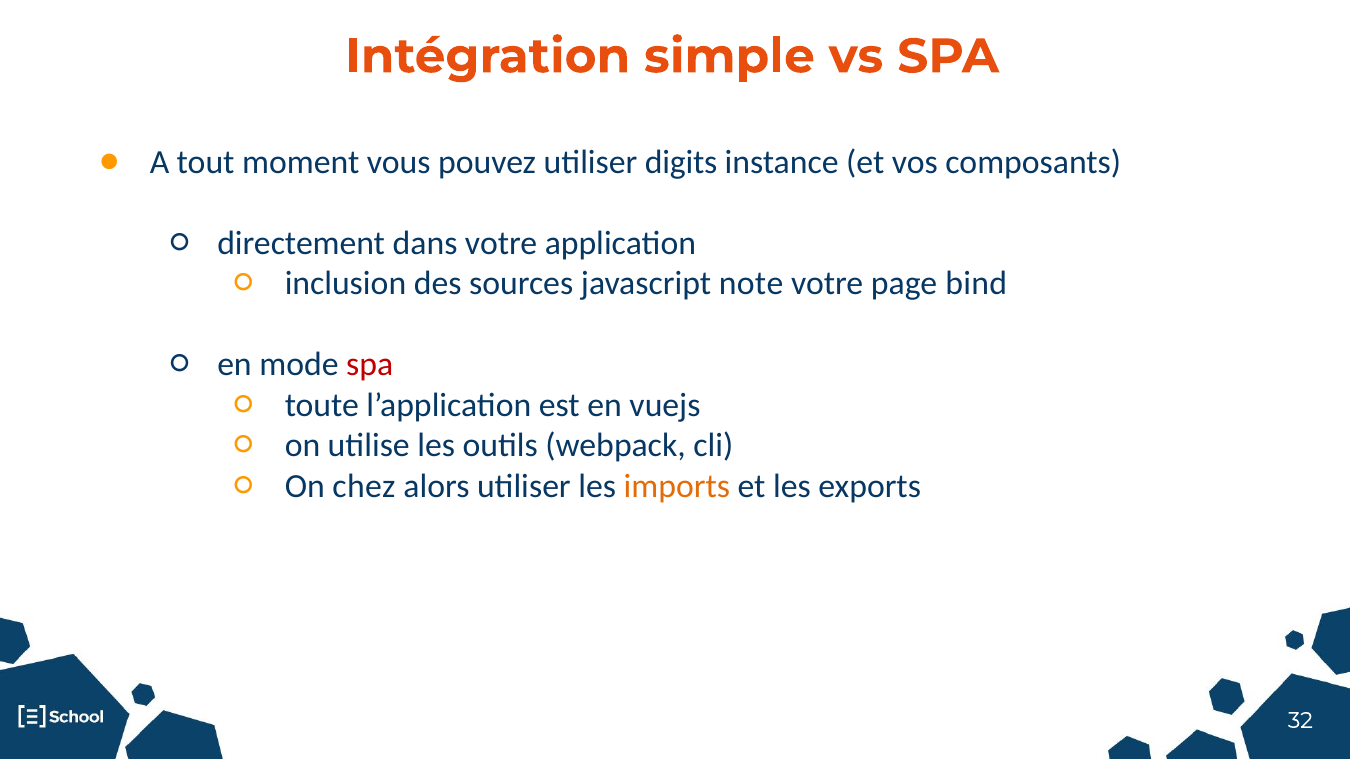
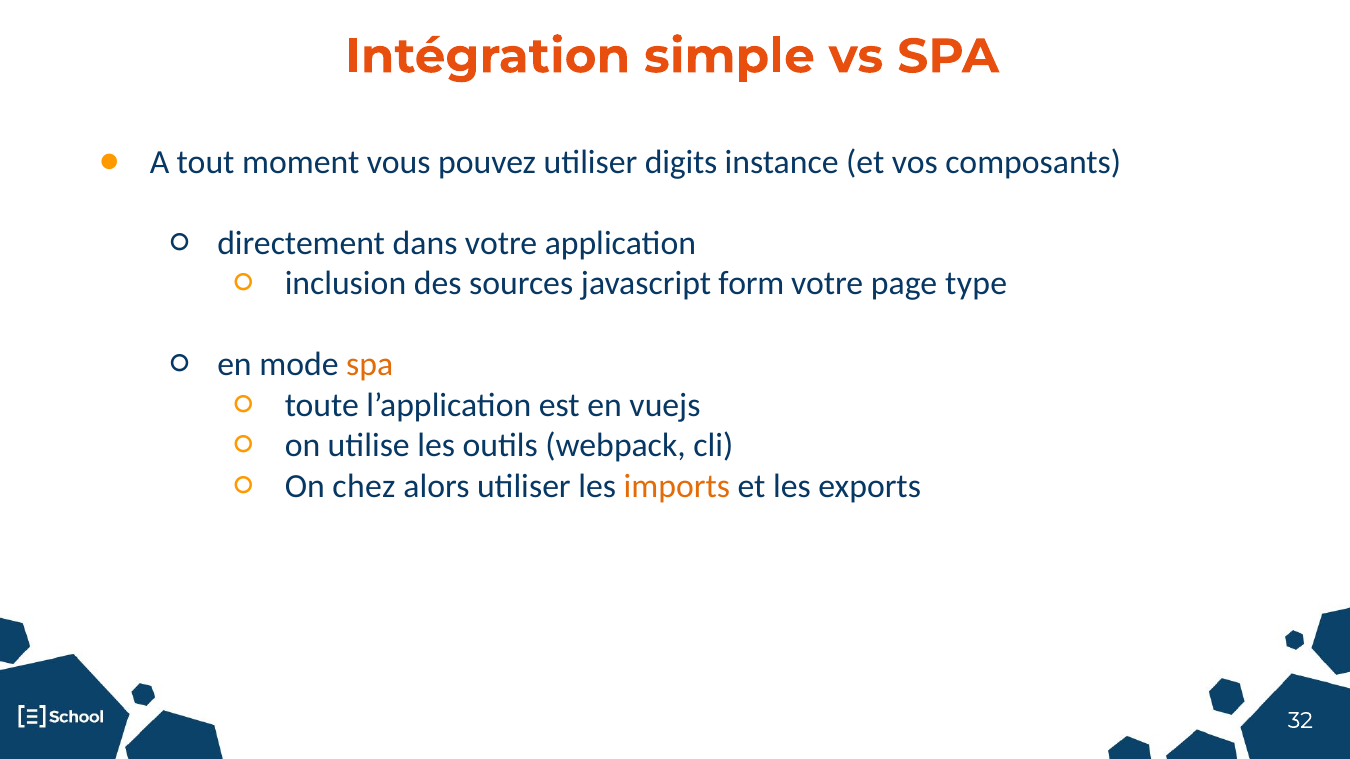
note: note -> form (751, 284)
bind: bind -> type (976, 284)
spa colour: red -> orange (370, 365)
